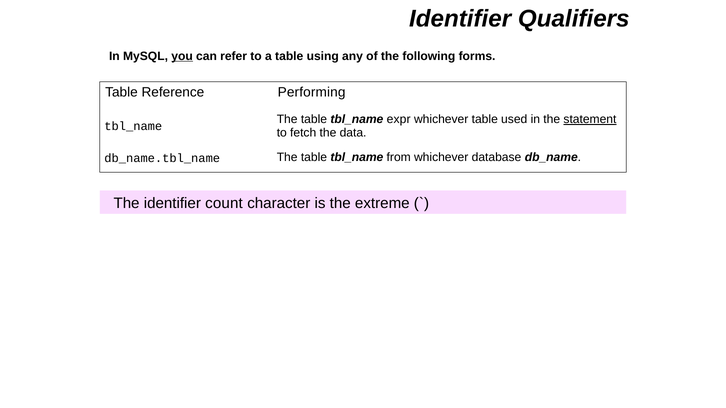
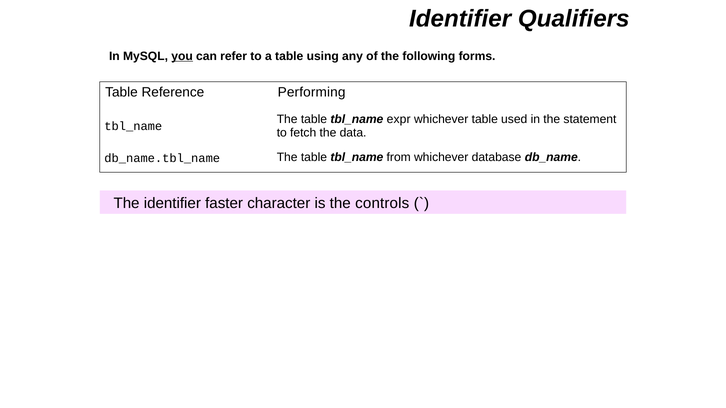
statement underline: present -> none (590, 119)
count: count -> faster (224, 203)
extreme: extreme -> controls (382, 203)
